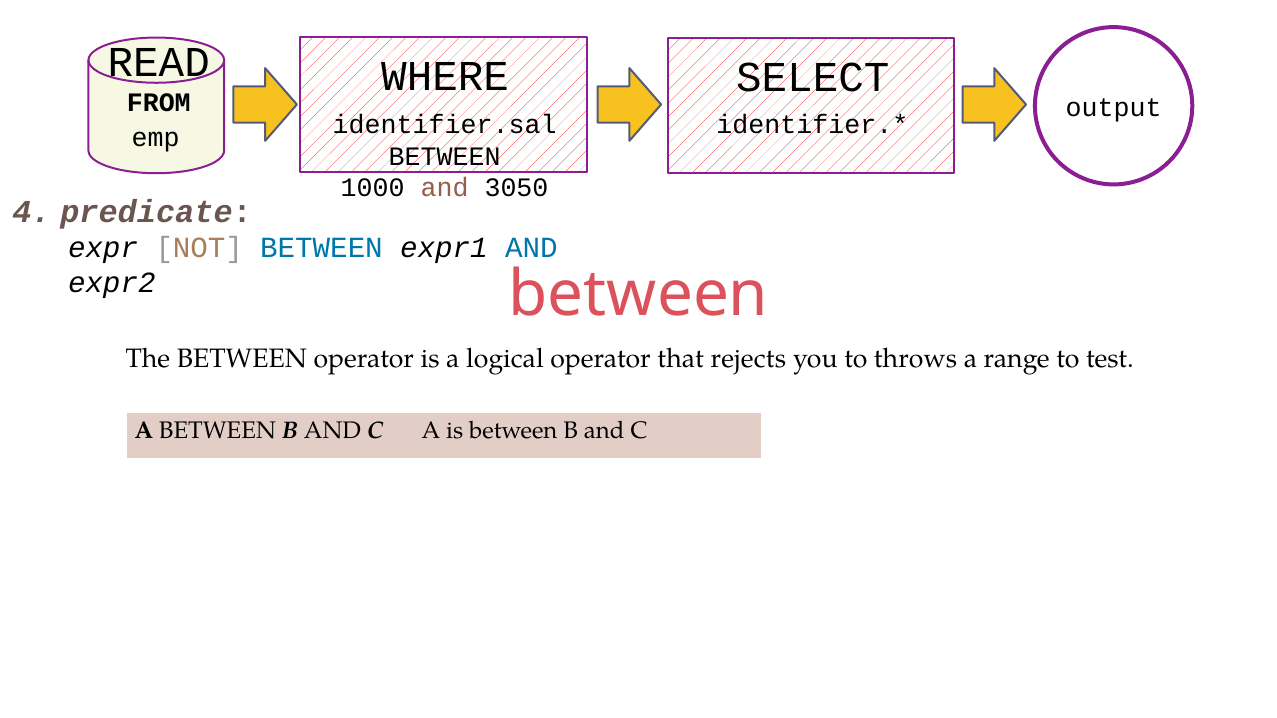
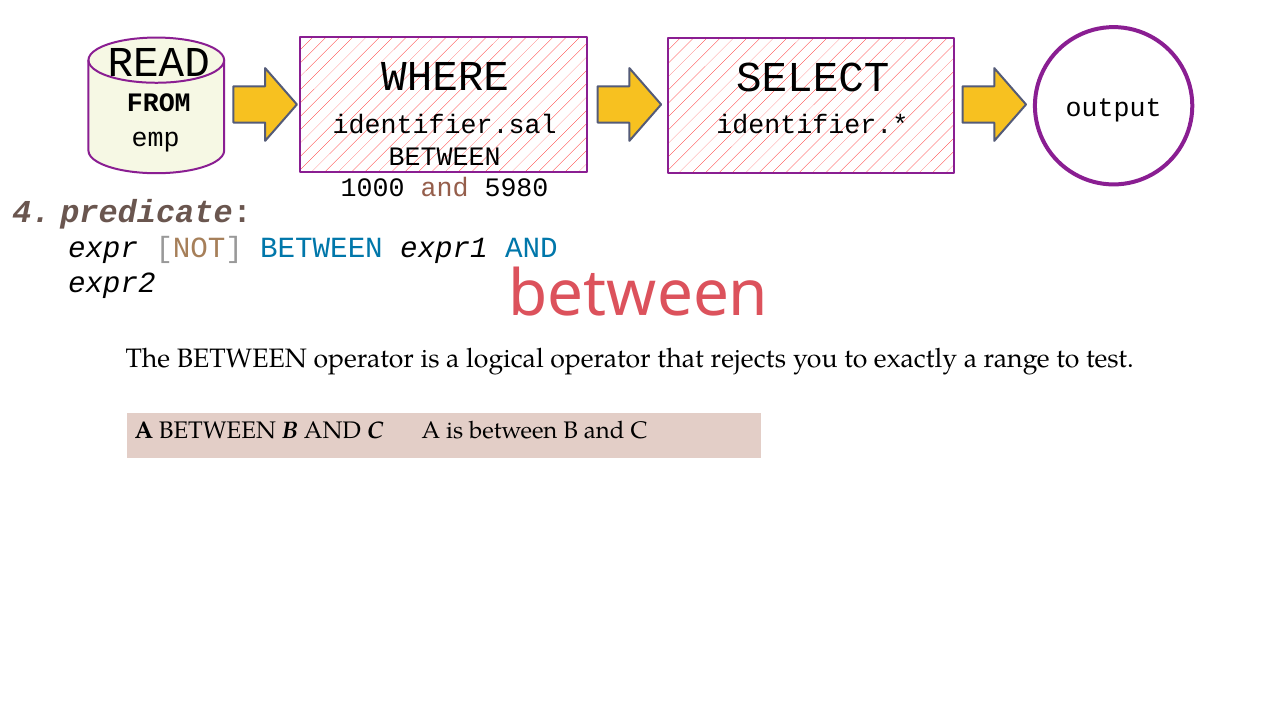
3050: 3050 -> 5980 (516, 188)
throws: throws -> exactly (916, 359)
